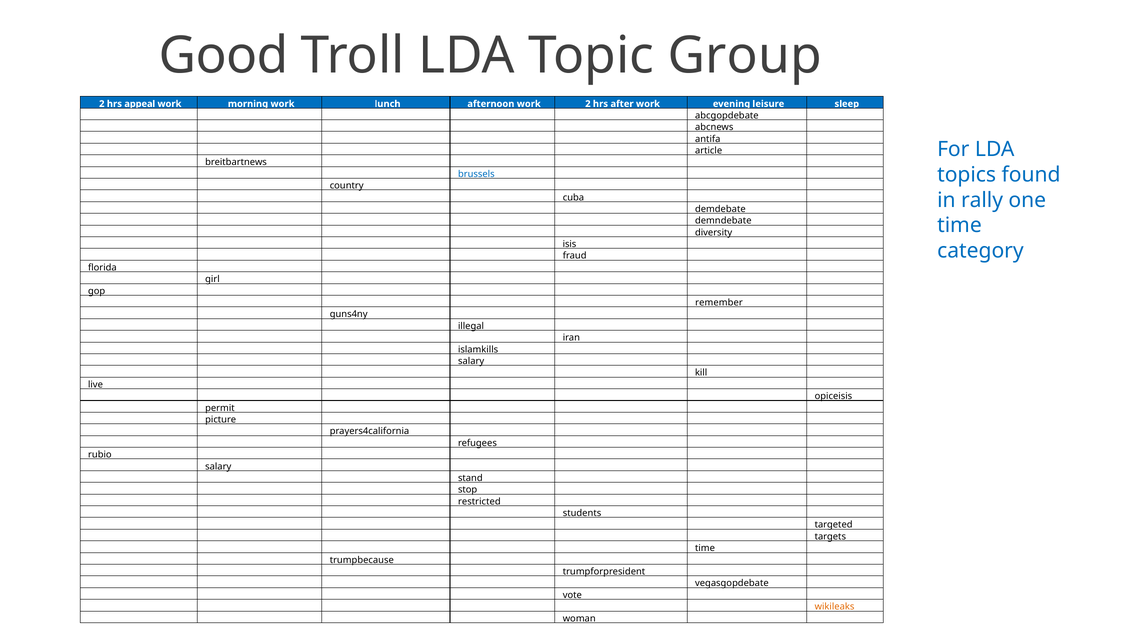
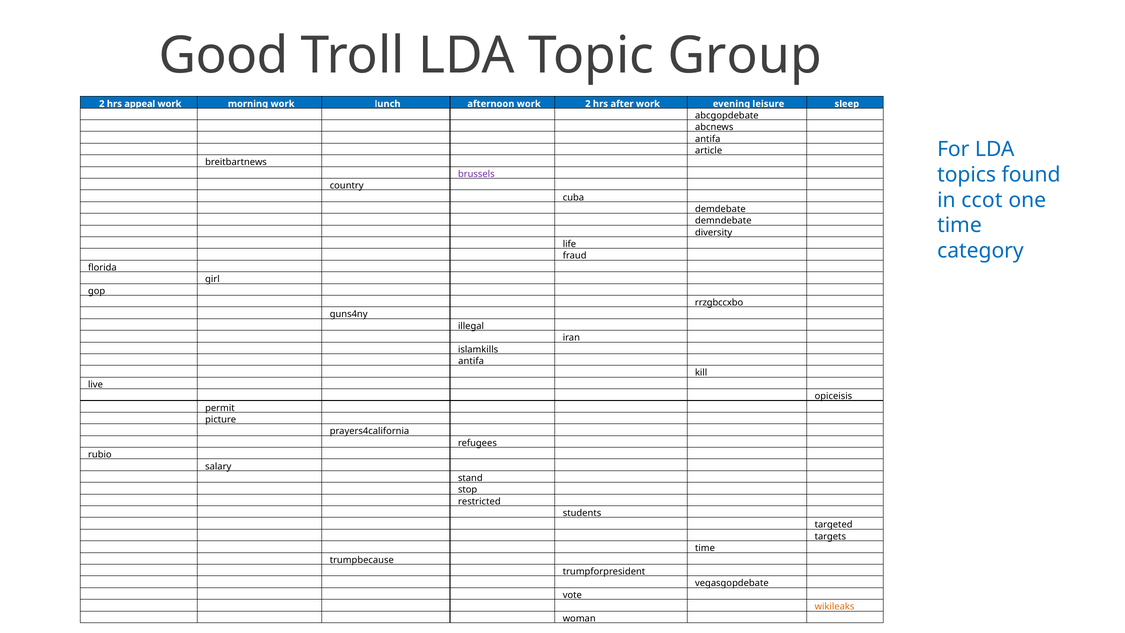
brussels colour: blue -> purple (476, 174)
rally: rally -> ccot (982, 200)
isis: isis -> life (569, 244)
remember: remember -> rrzgbccxbo (719, 303)
salary: salary -> antifa (471, 361)
